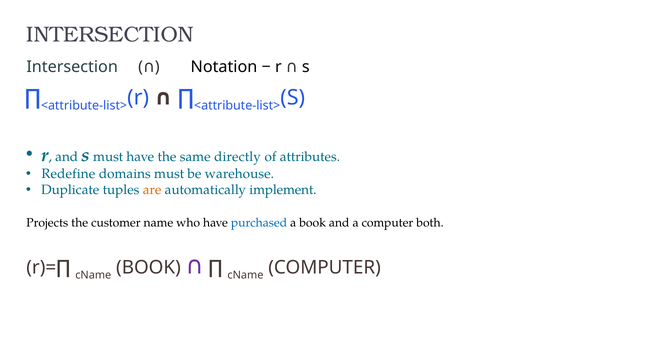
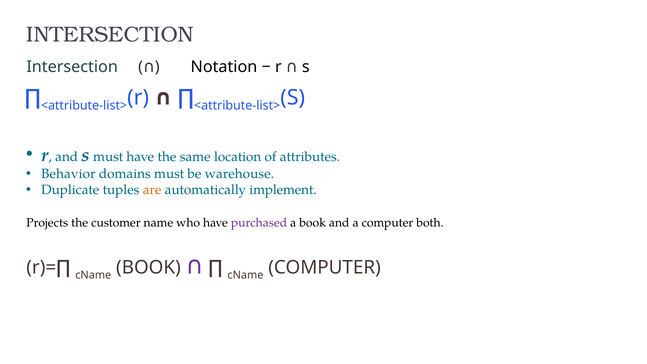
directly: directly -> location (238, 157)
Redefine: Redefine -> Behavior (68, 174)
purchased colour: blue -> purple (259, 223)
